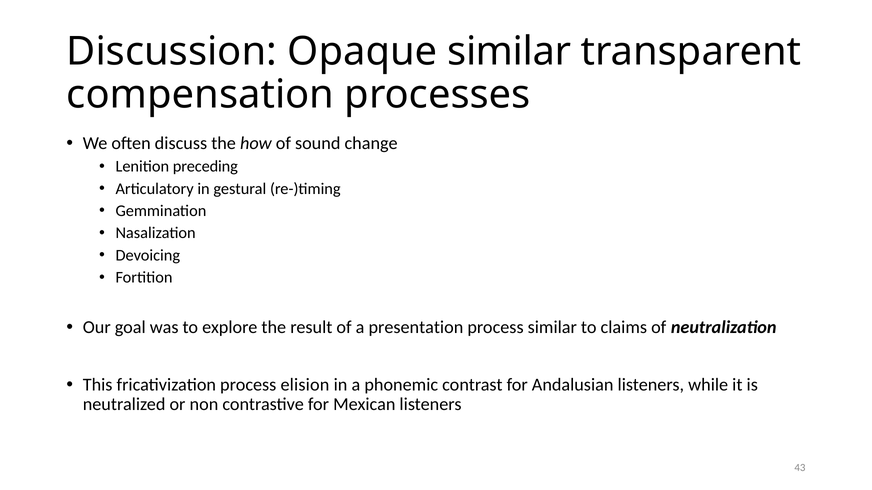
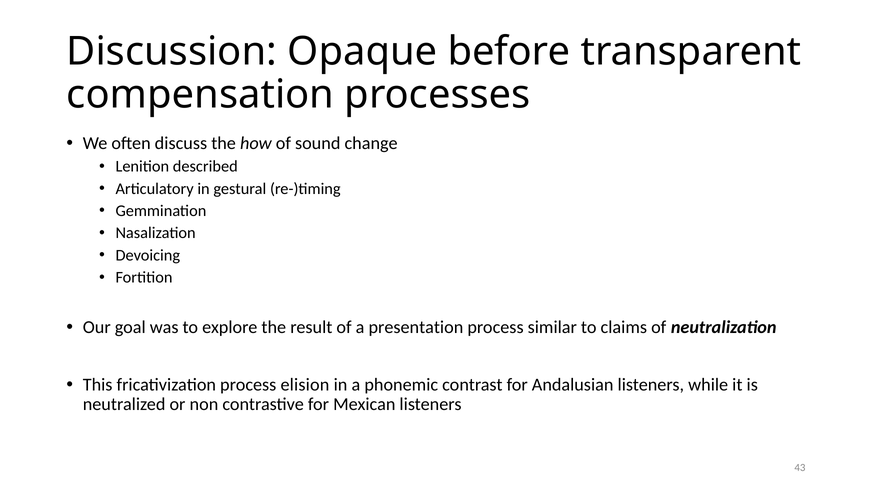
Opaque similar: similar -> before (509, 52)
preceding: preceding -> described (205, 167)
